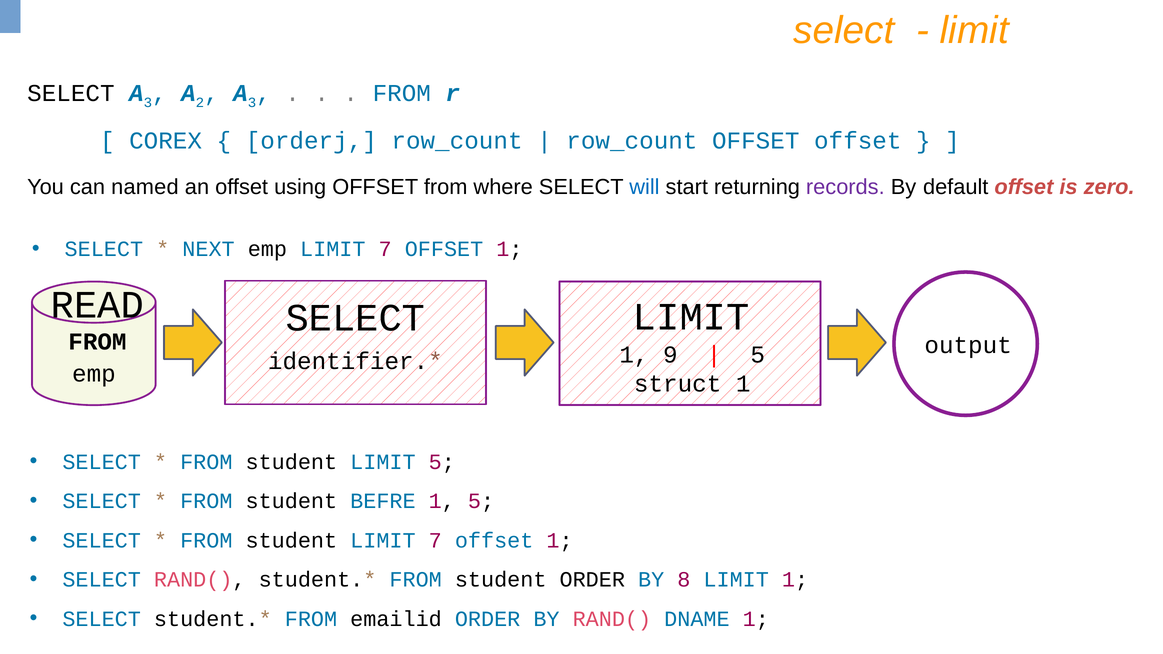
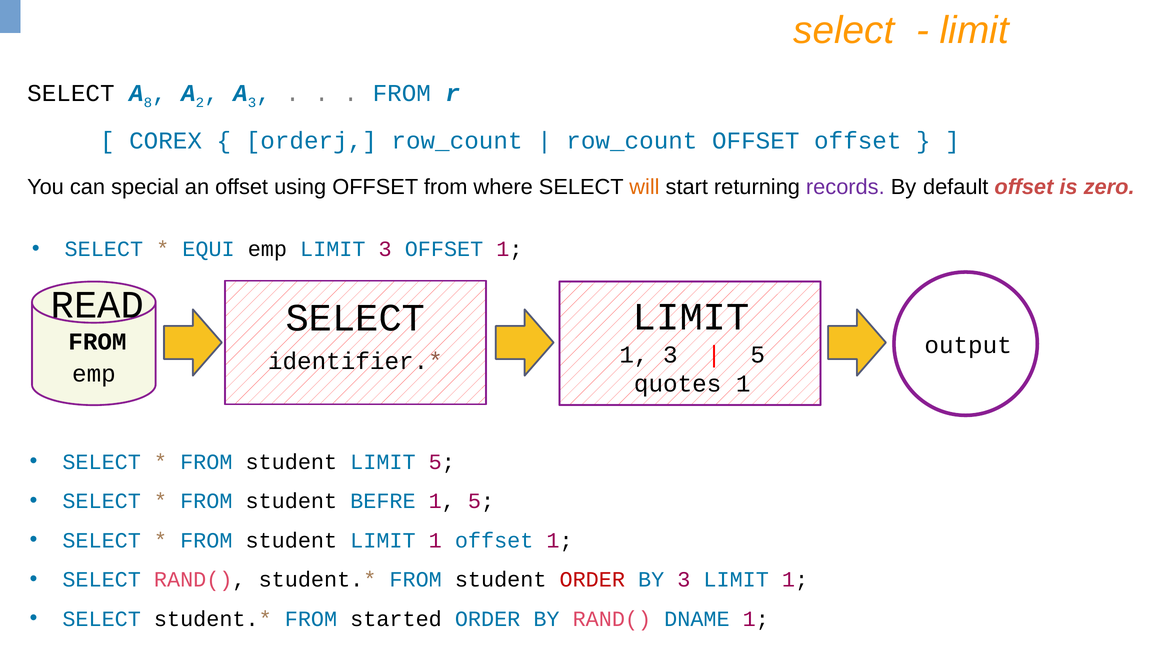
3: 3 -> 8 (148, 103)
named: named -> special (145, 187)
will colour: blue -> orange (644, 187)
NEXT: NEXT -> EQUI (209, 249)
emp LIMIT 7: 7 -> 3 (385, 249)
1 9: 9 -> 3 (670, 355)
struct: struct -> quotes (678, 384)
student LIMIT 7: 7 -> 1 (435, 541)
ORDER colour: black -> red (592, 580)
BY 8: 8 -> 3 (684, 580)
emailid: emailid -> started (396, 619)
